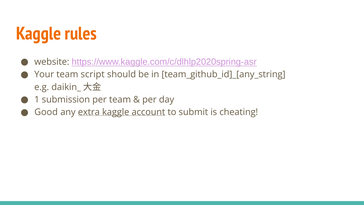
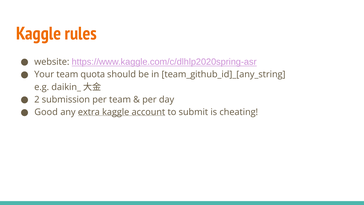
script: script -> quota (93, 74)
1: 1 -> 2 (37, 99)
